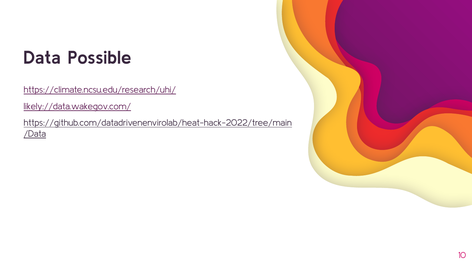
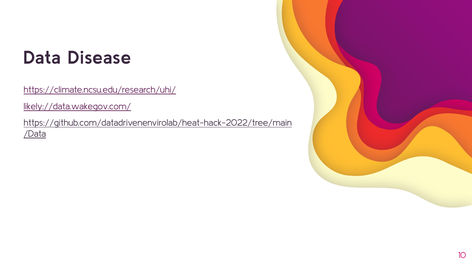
Possible: Possible -> Disease (99, 58)
